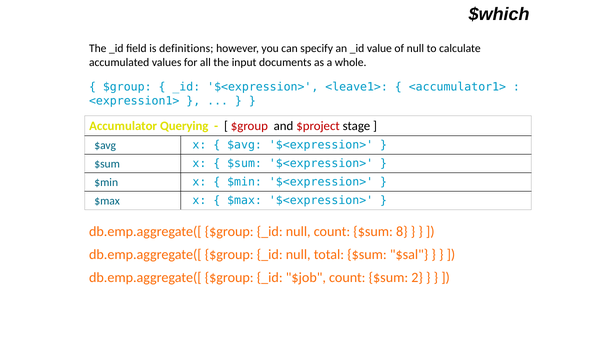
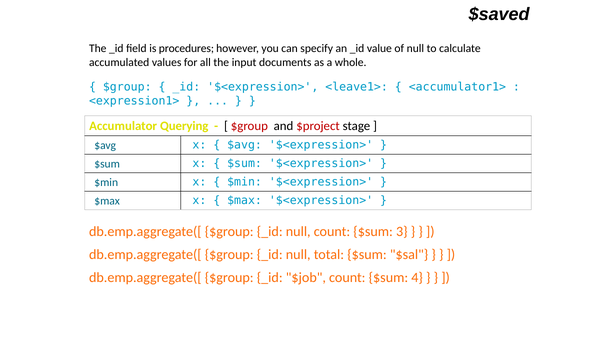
$which: $which -> $saved (499, 14)
definitions: definitions -> procedures (186, 49)
8: 8 -> 3 (402, 231)
2: 2 -> 4 (417, 277)
